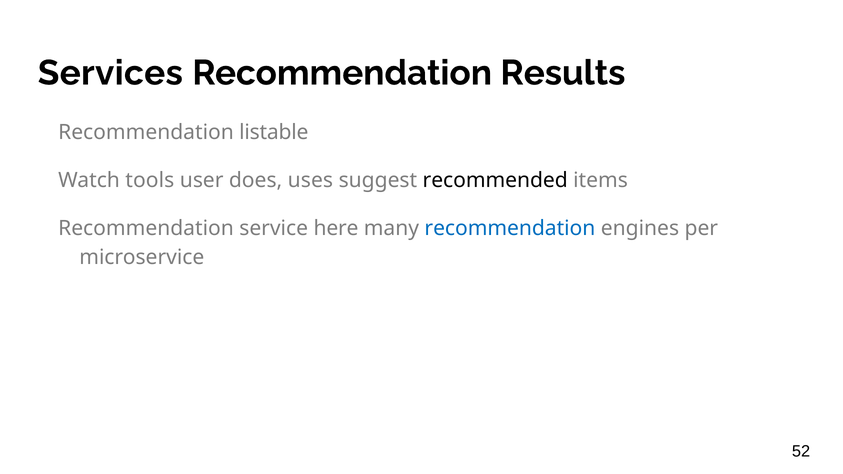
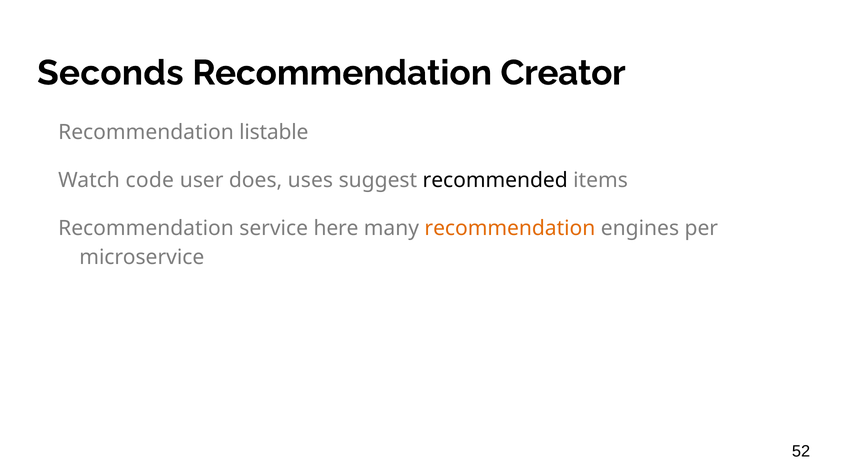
Services: Services -> Seconds (110, 73)
Results: Results -> Creator (563, 73)
tools: tools -> code (150, 180)
recommendation colour: blue -> orange (510, 228)
